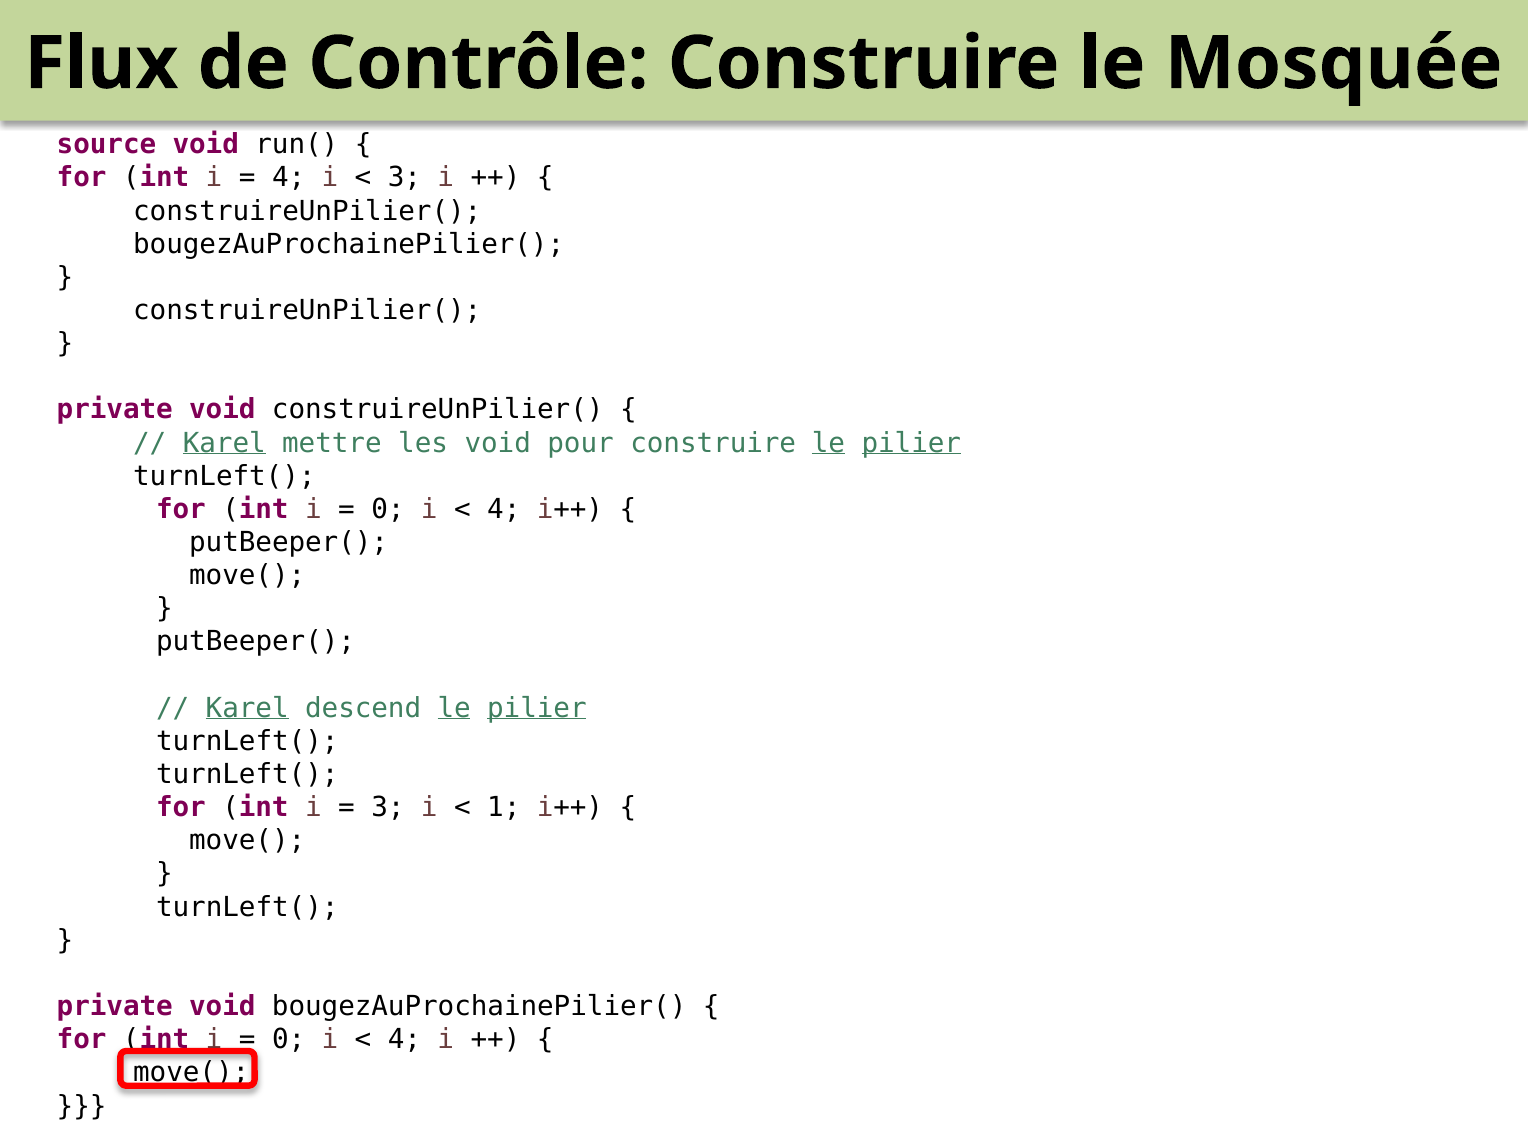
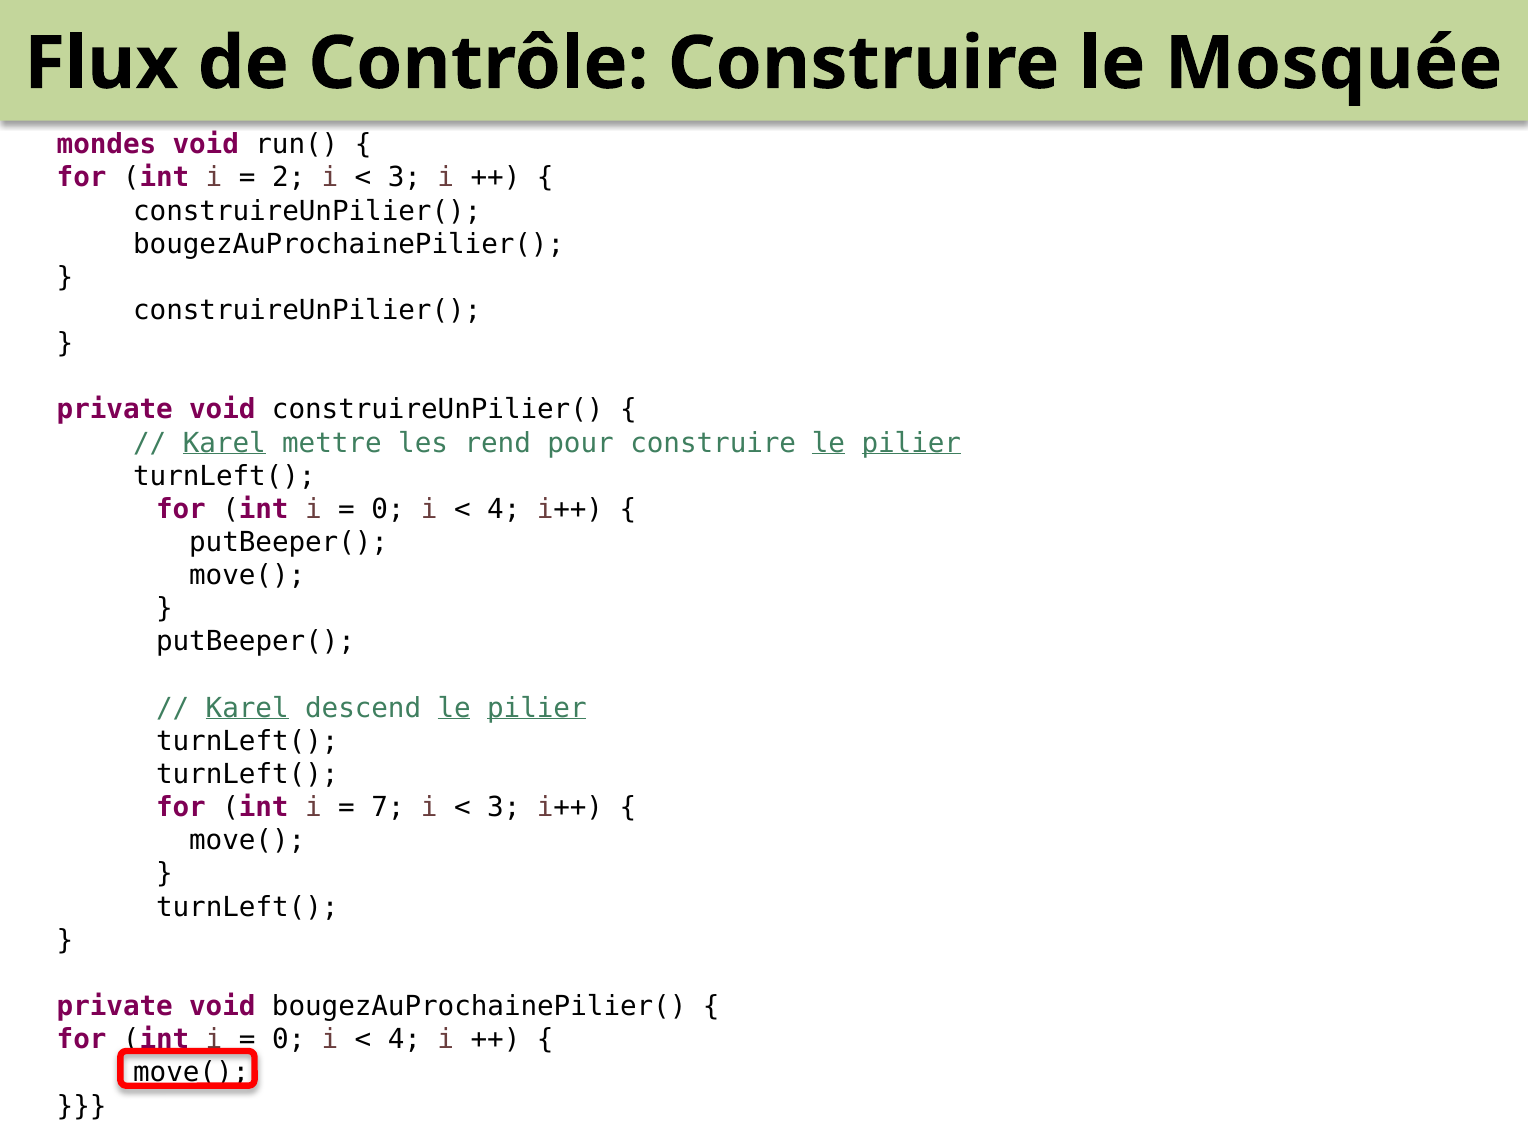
source: source -> mondes (107, 145)
4: 4 -> 2 (289, 178)
les void: void -> rend (498, 443)
3: 3 -> 7 (388, 808)
1: 1 -> 3 (504, 808)
